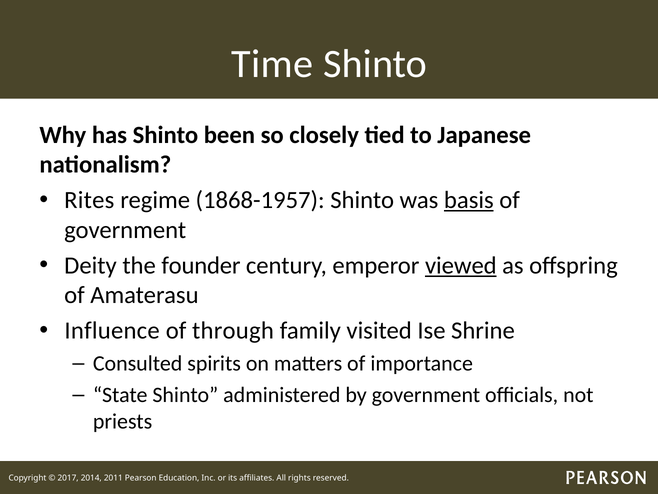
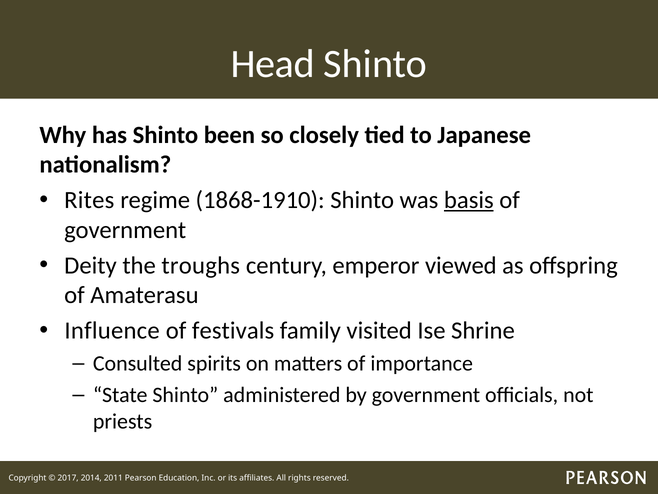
Time: Time -> Head (273, 64)
1868-1957: 1868-1957 -> 1868-1910 (260, 200)
founder: founder -> troughs (201, 265)
viewed underline: present -> none (461, 265)
through: through -> festivals (233, 330)
